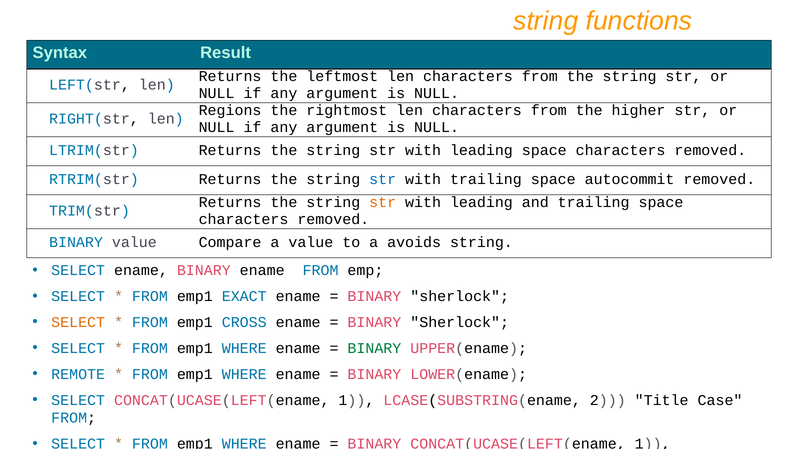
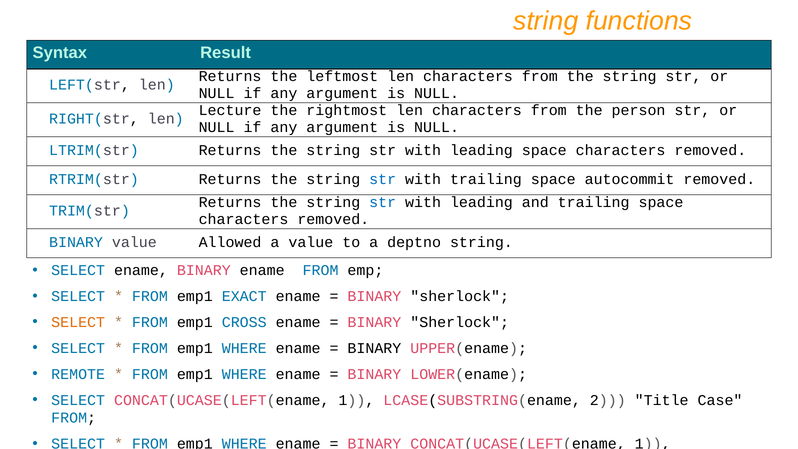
Regions: Regions -> Lecture (230, 110)
higher: higher -> person (639, 110)
str colour: orange -> blue (383, 202)
Compare: Compare -> Allowed (230, 242)
avoids: avoids -> deptno (414, 242)
BINARY colour: green -> black (374, 348)
